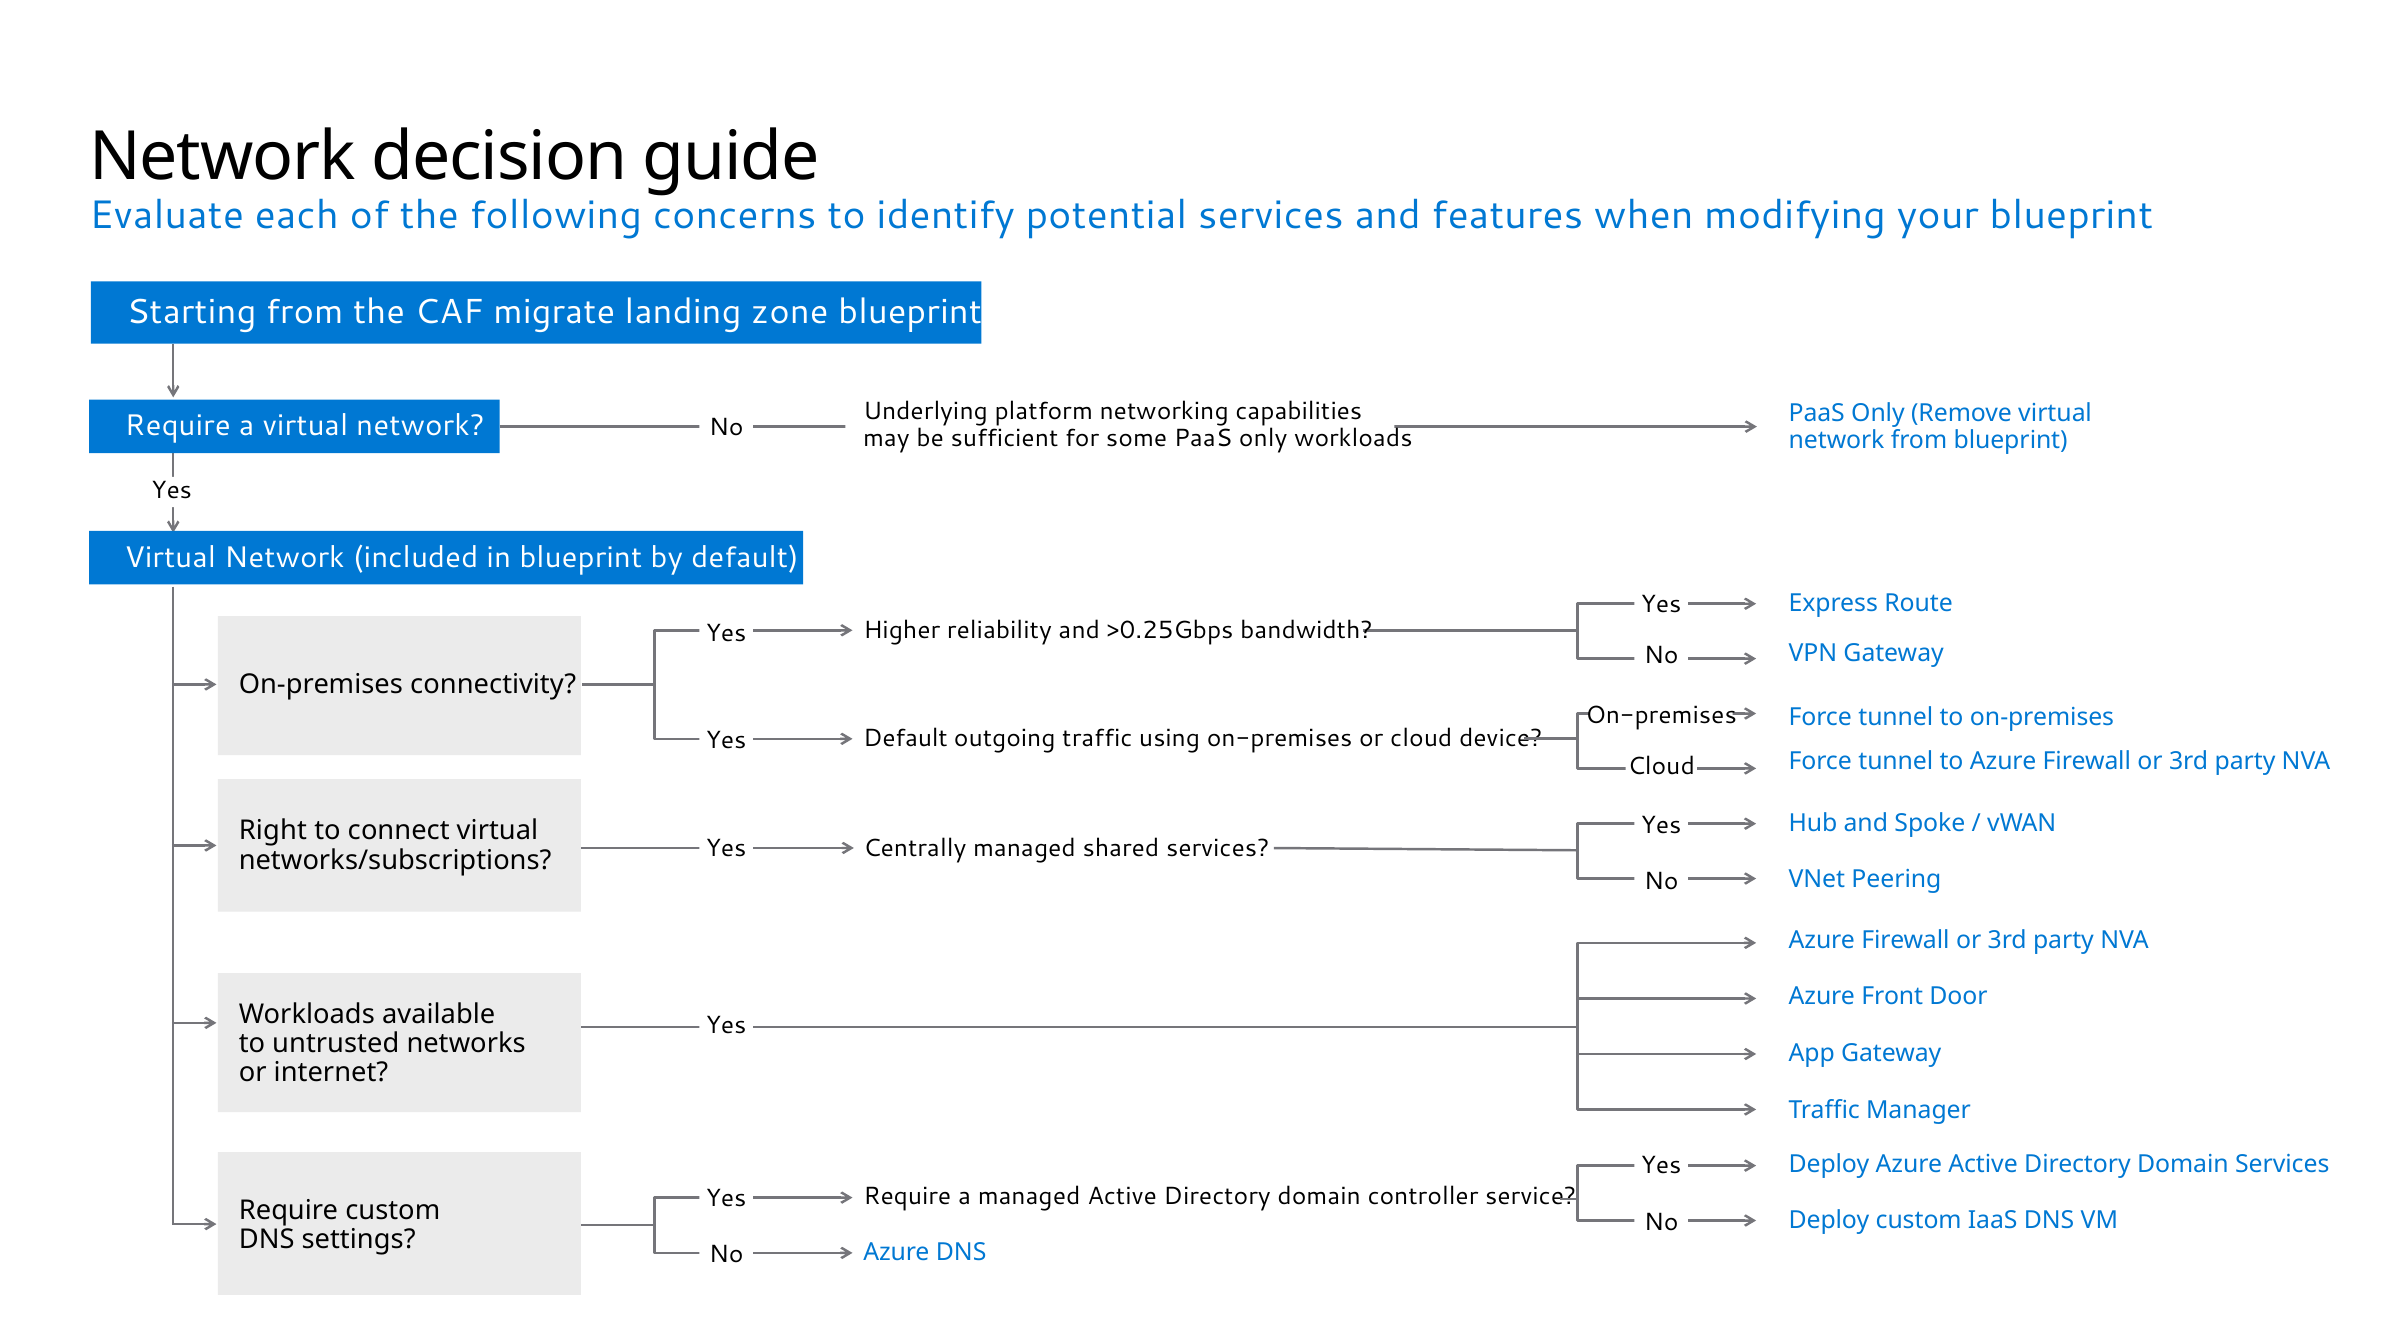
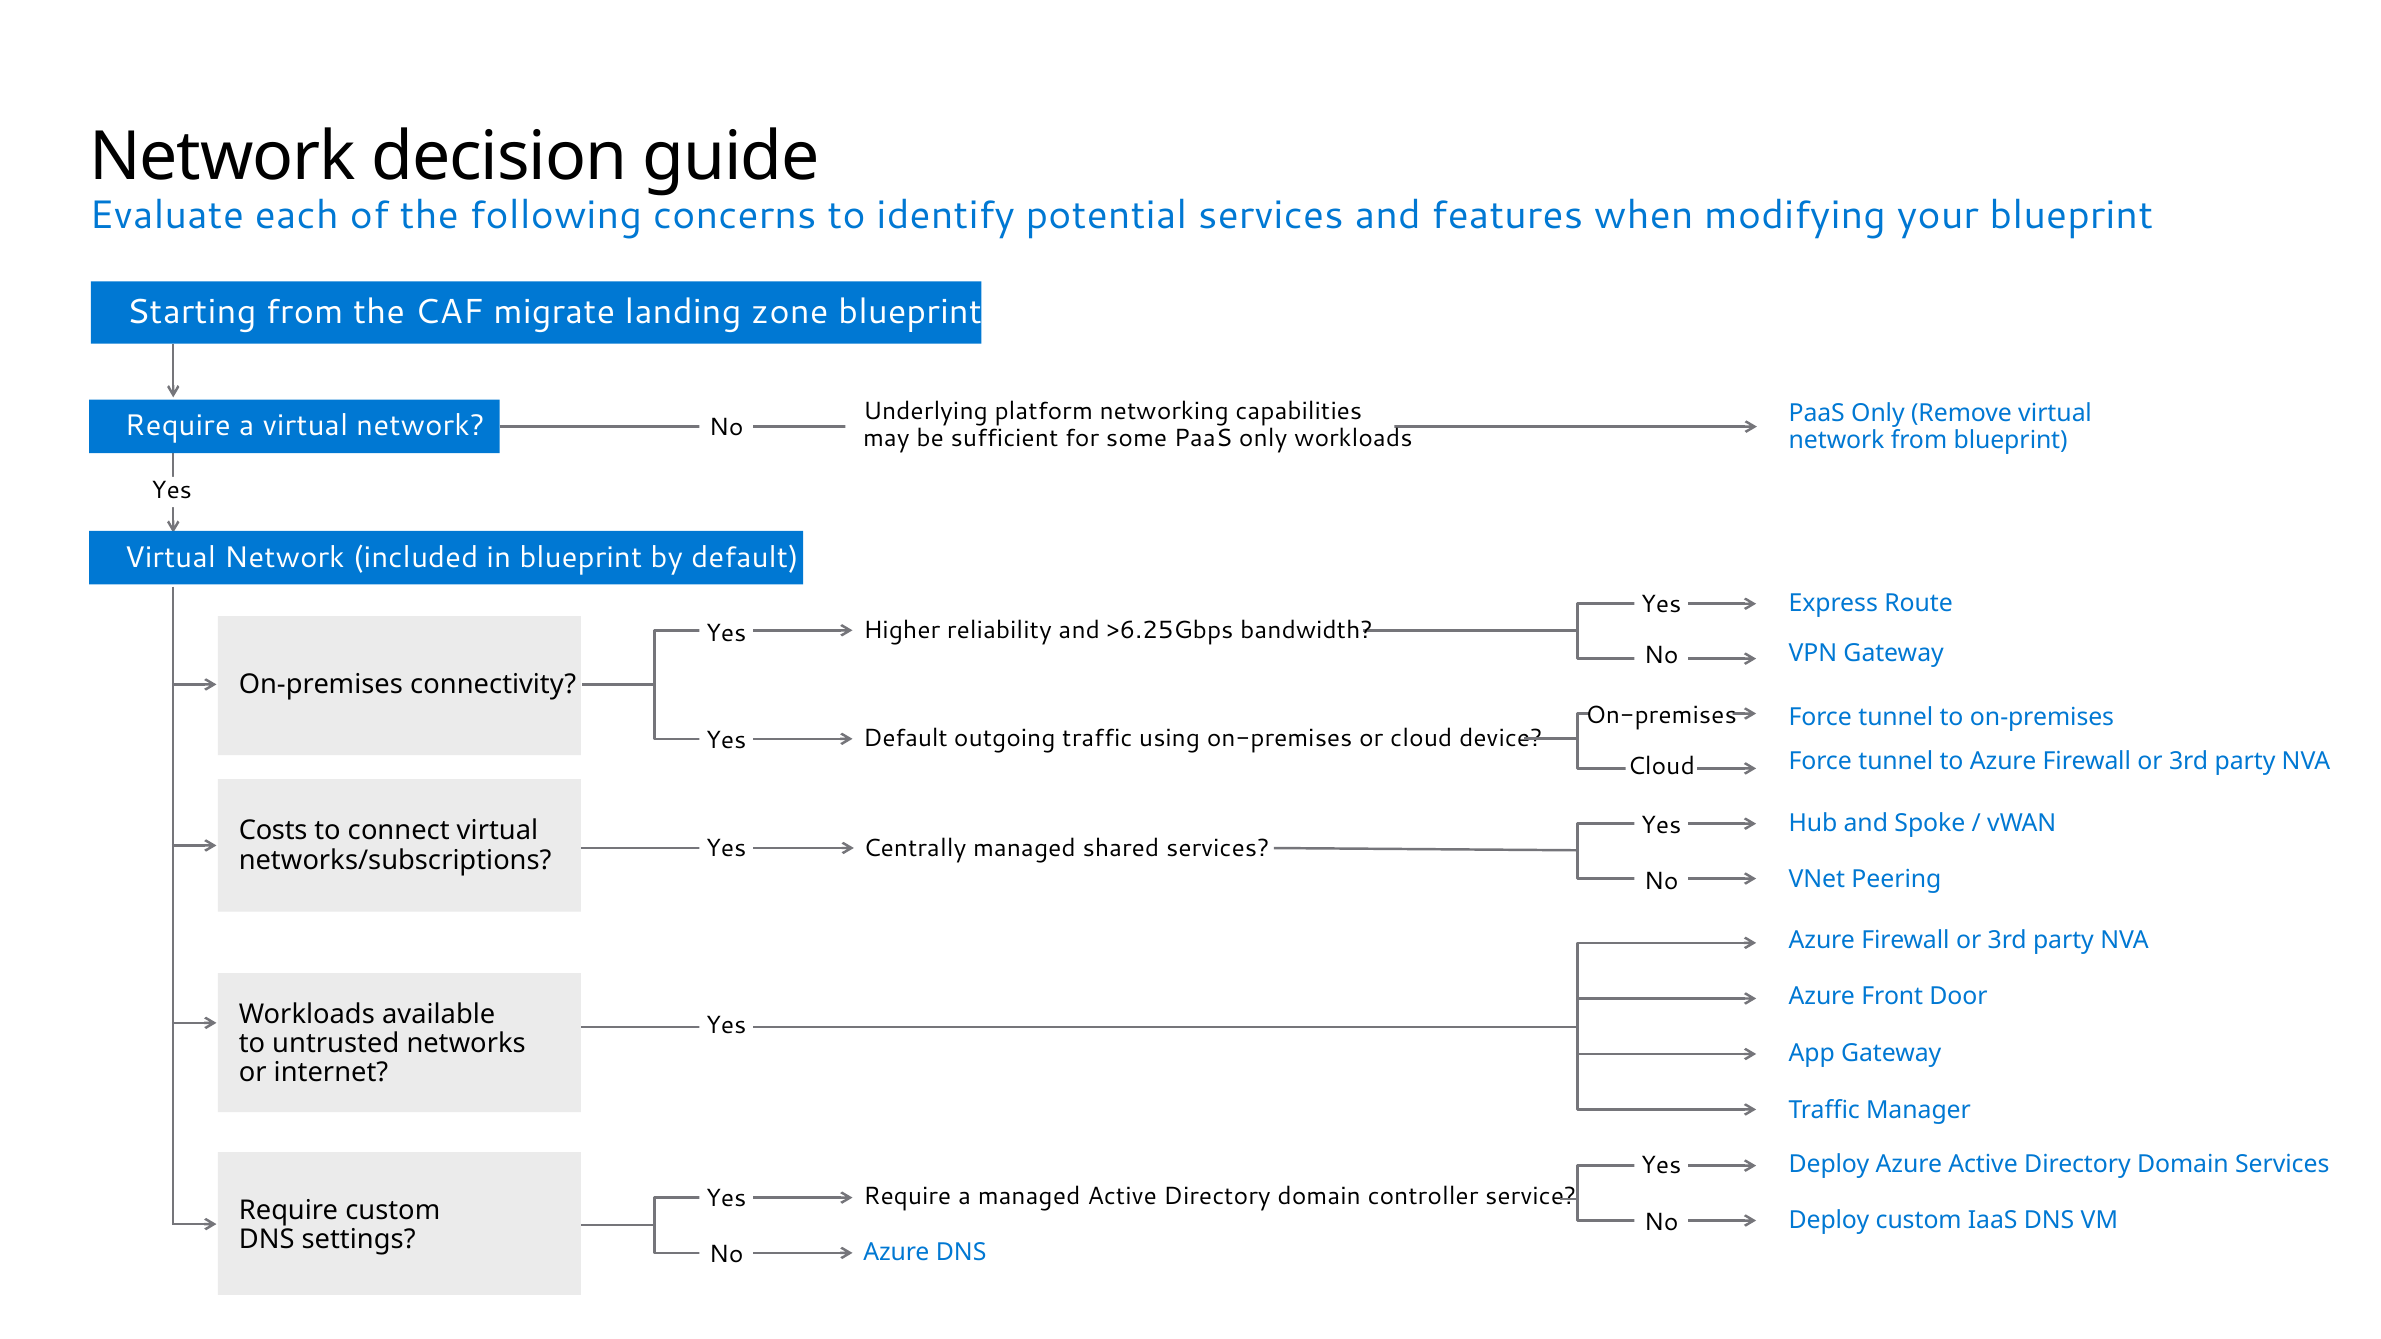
>0.25Gbps: >0.25Gbps -> >6.25Gbps (1170, 630)
Right: Right -> Costs (273, 831)
